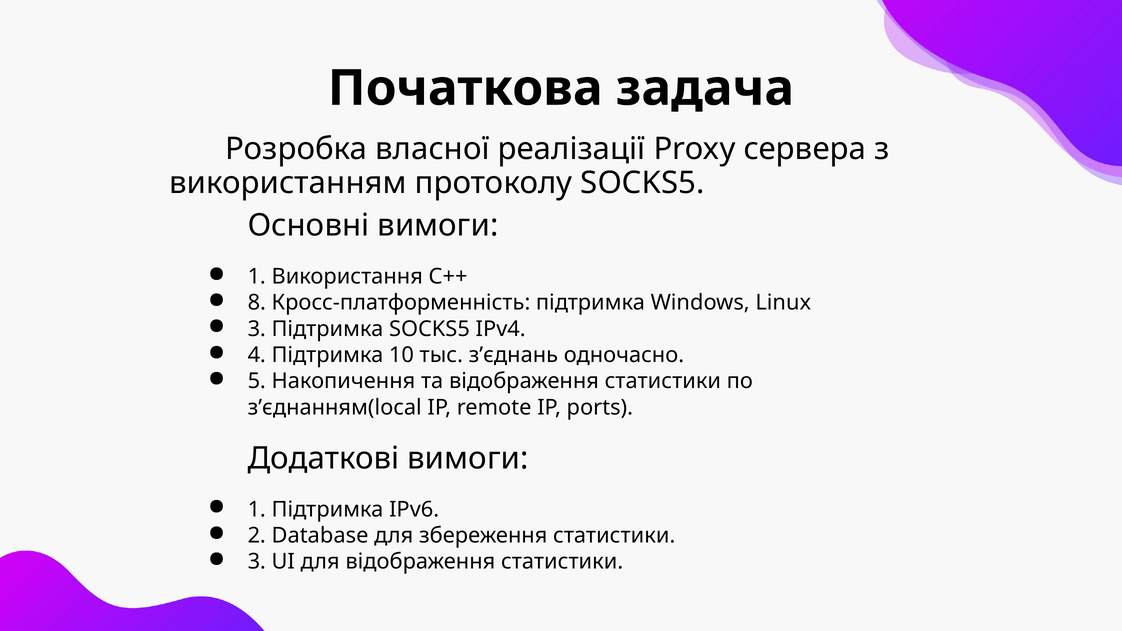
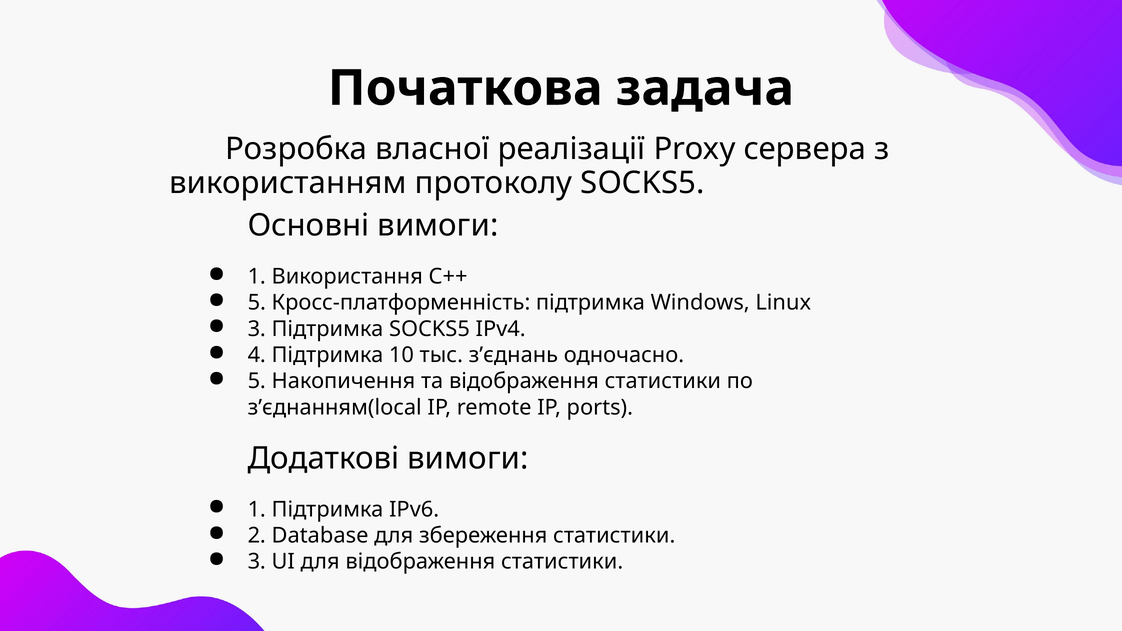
8: 8 -> 5 (257, 303)
